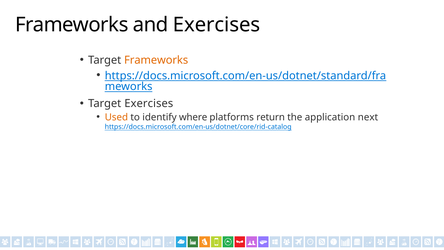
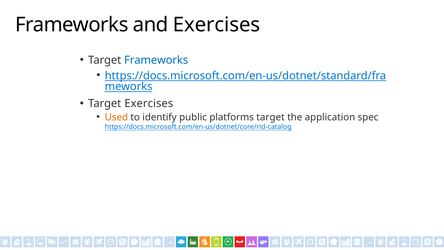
Frameworks colour: orange -> blue (156, 60)
where: where -> public (193, 117)
platforms return: return -> target (271, 117)
next: next -> spec (368, 117)
